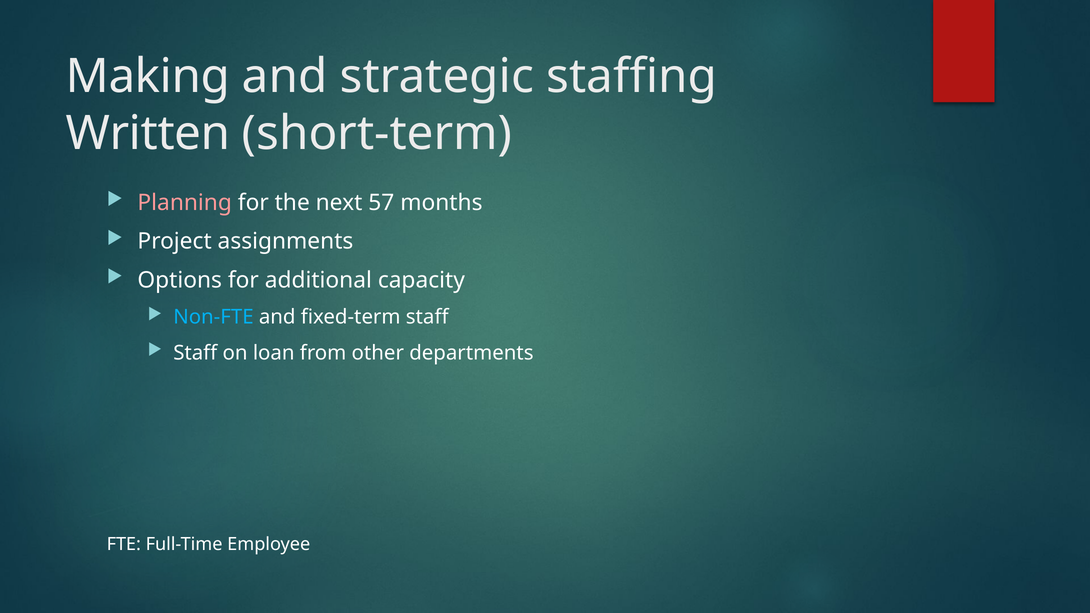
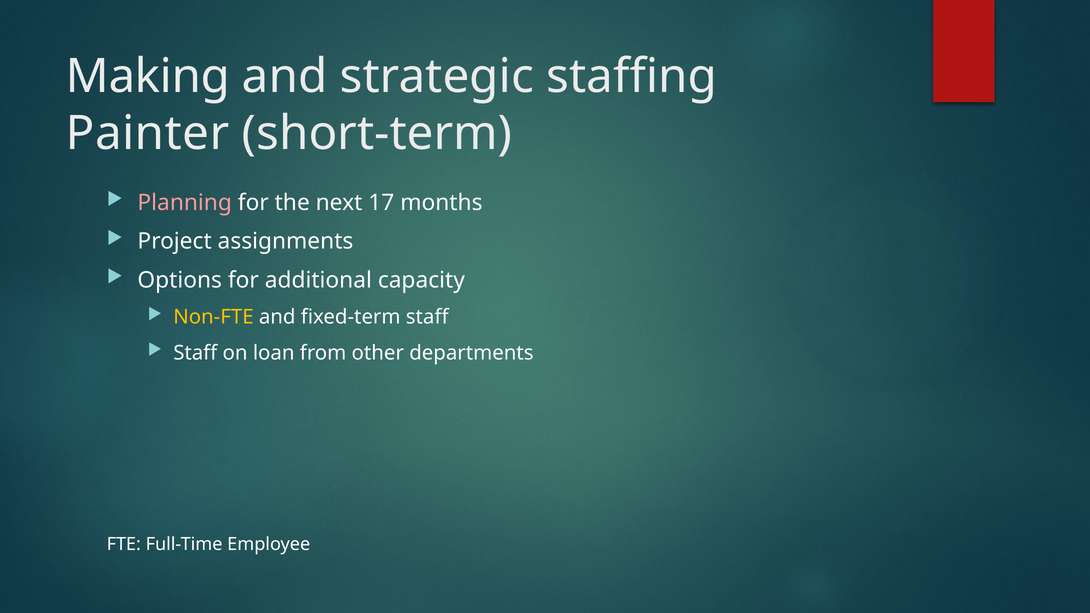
Written: Written -> Painter (148, 134)
57: 57 -> 17 (381, 203)
Non-FTE colour: light blue -> yellow (213, 317)
